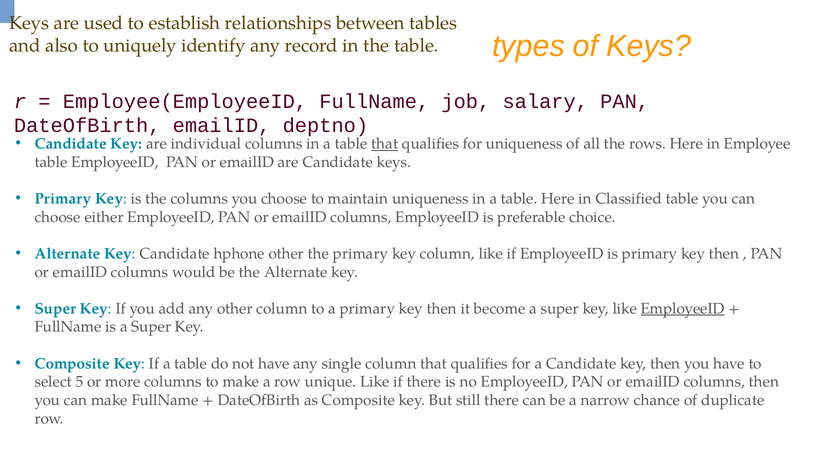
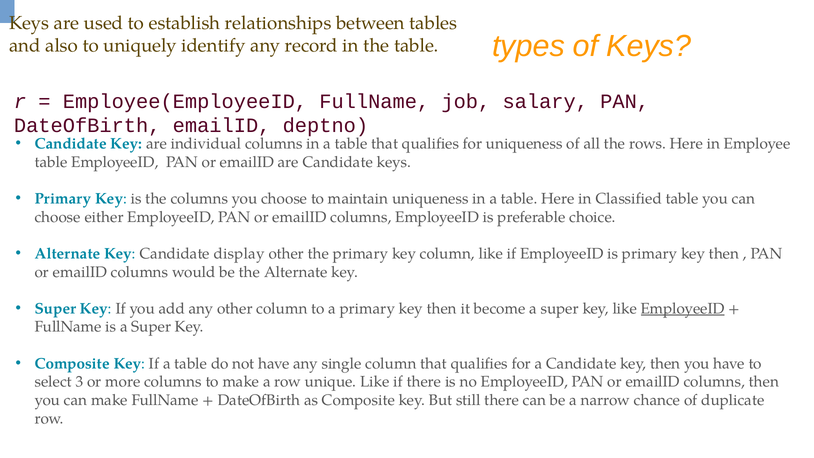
that underline: present -> none (385, 144)
hphone: hphone -> display (239, 254)
5: 5 -> 3 (79, 382)
